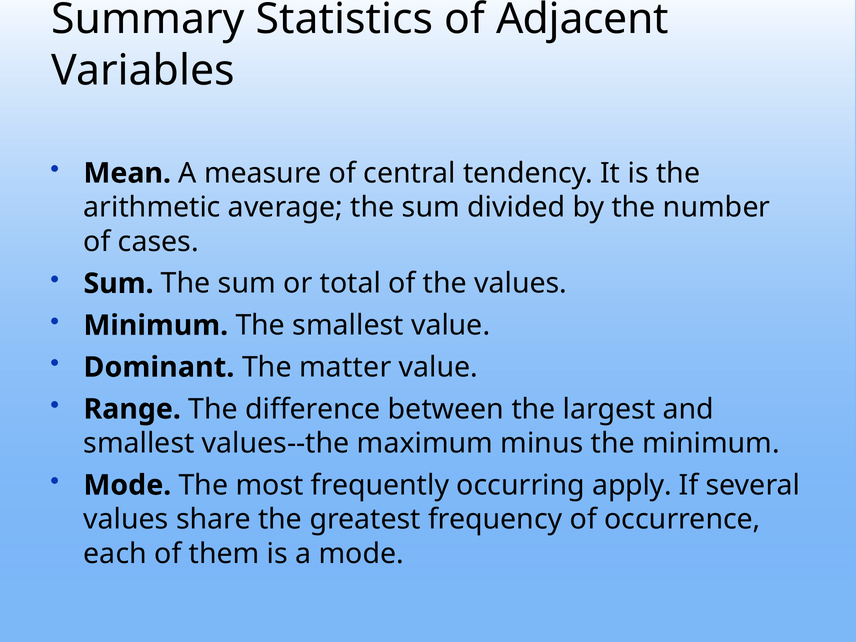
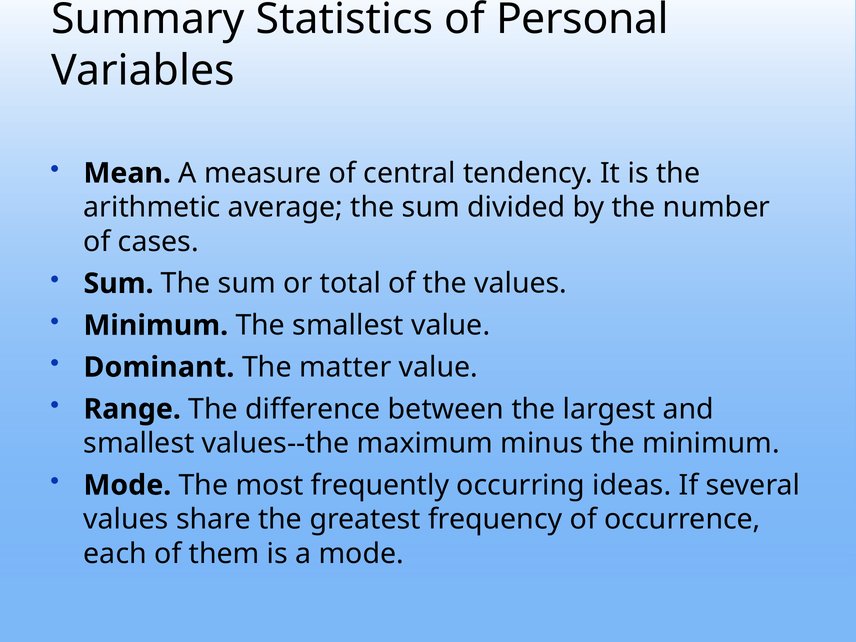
Adjacent: Adjacent -> Personal (582, 19)
apply: apply -> ideas (632, 485)
